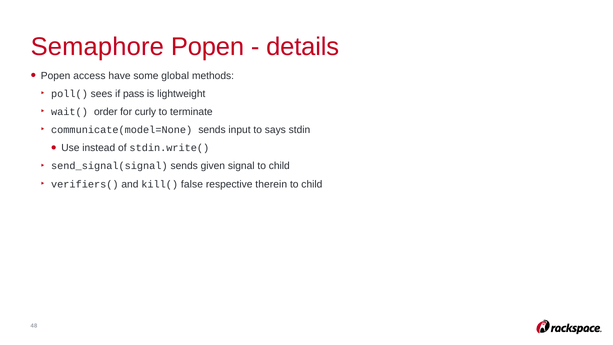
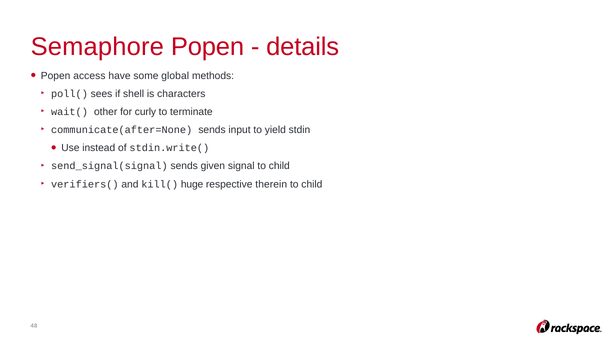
pass: pass -> shell (134, 94)
lightweight: lightweight -> characters (181, 94)
order: order -> other (106, 112)
communicate(model=None: communicate(model=None -> communicate(after=None (122, 130)
says: says -> yield (275, 130)
false: false -> huge (192, 184)
